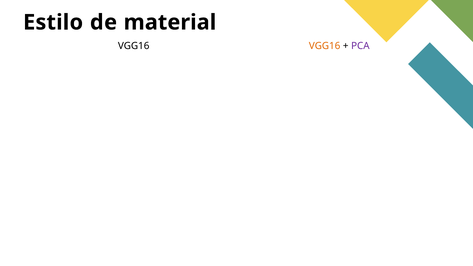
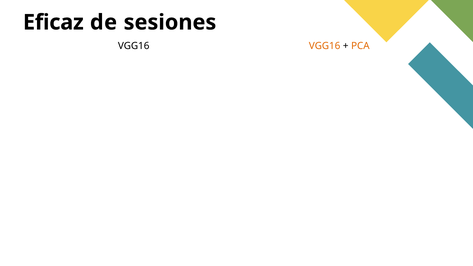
Estilo: Estilo -> Eficaz (53, 22)
material: material -> sesiones (170, 22)
PCA colour: purple -> orange (360, 46)
